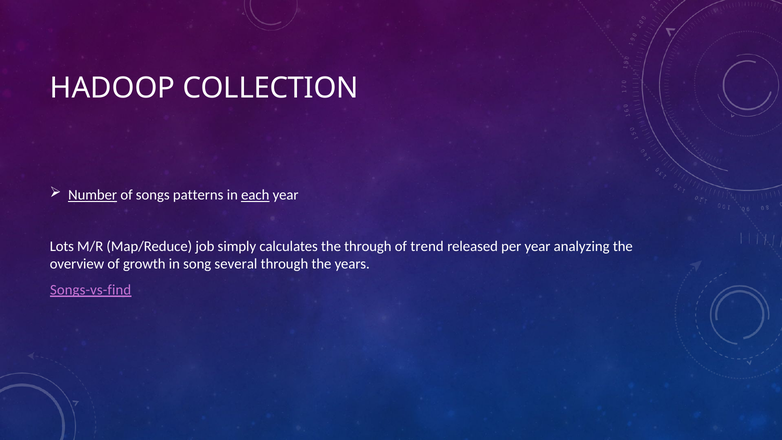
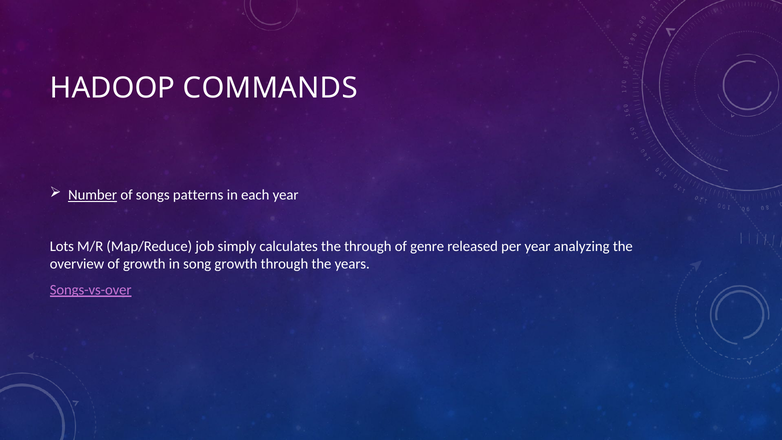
COLLECTION: COLLECTION -> COMMANDS (270, 88)
each underline: present -> none (255, 195)
trend: trend -> genre (427, 246)
song several: several -> growth (236, 264)
Songs-vs-find: Songs-vs-find -> Songs-vs-over (91, 290)
